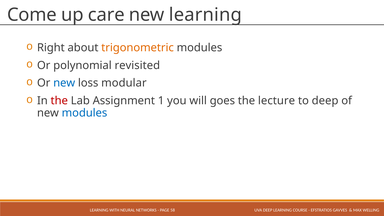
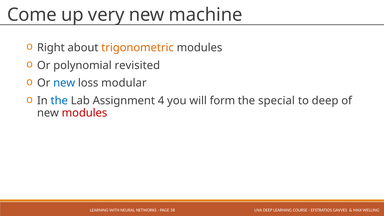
care: care -> very (106, 15)
new learning: learning -> machine (206, 15)
the colour: red -> blue (59, 101)
1: 1 -> 4 (161, 101)
goes: goes -> form (222, 101)
lecture: lecture -> special (277, 101)
modules colour: blue -> red (85, 113)
